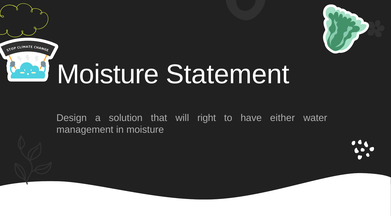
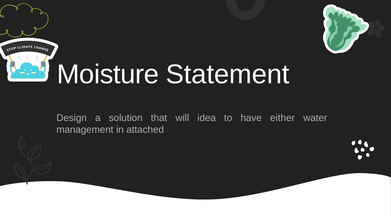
right: right -> idea (207, 118)
in moisture: moisture -> attached (145, 130)
